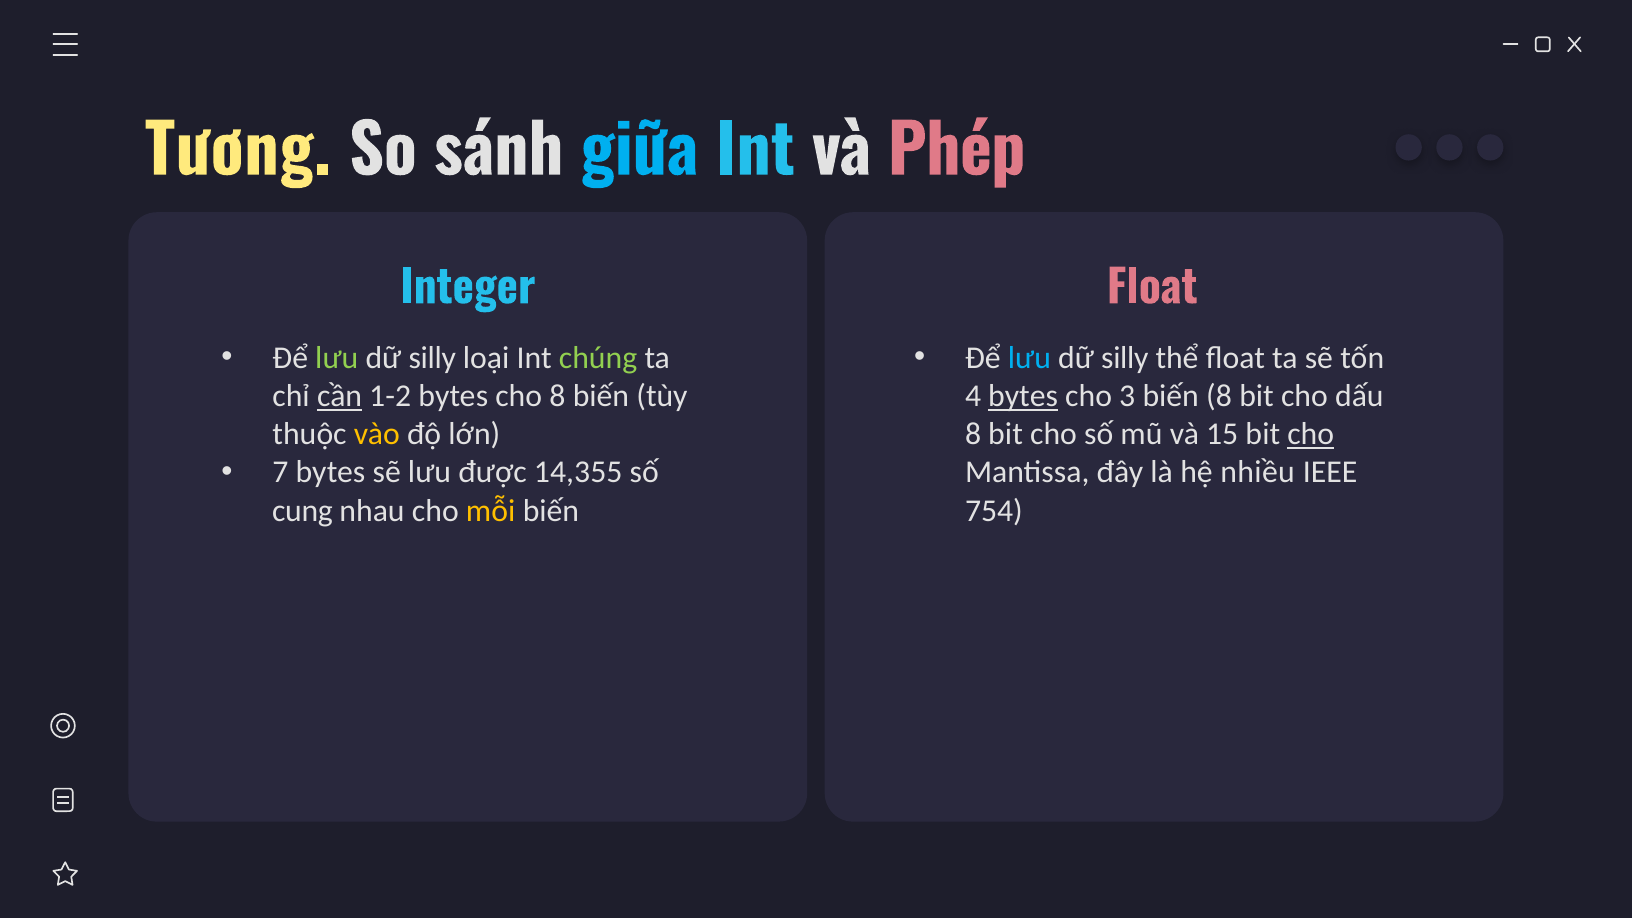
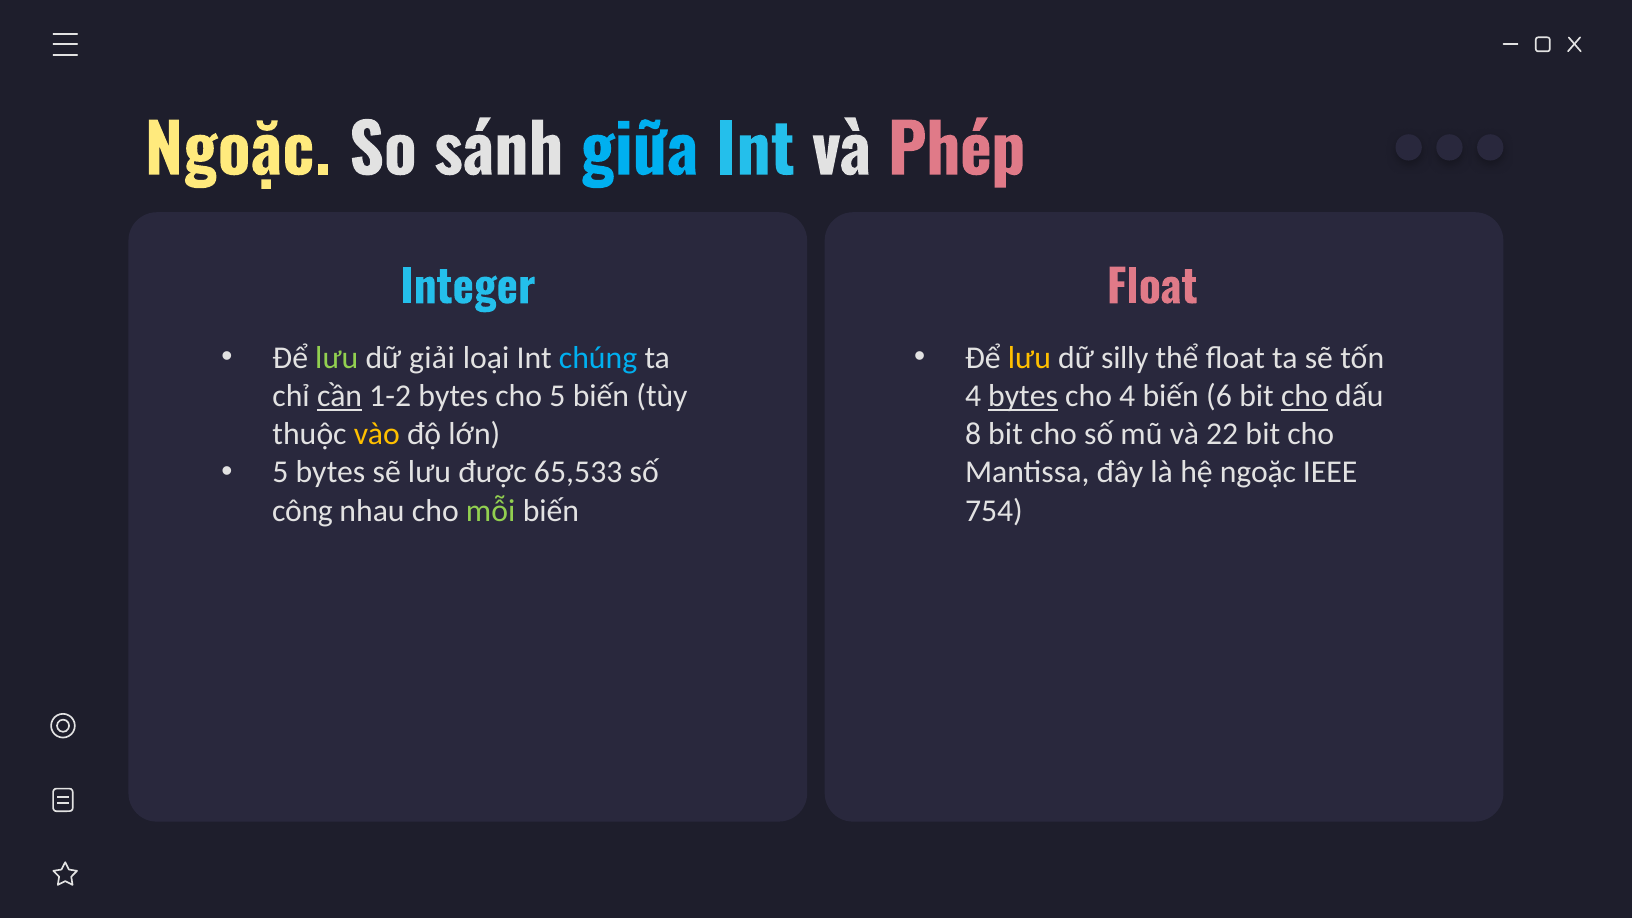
Tương: Tương -> Ngoặc (238, 152)
silly: silly -> giải (432, 358)
chúng colour: light green -> light blue (598, 358)
lưu colour: light blue -> yellow (1029, 358)
cho 8: 8 -> 5 (557, 396)
cho 3: 3 -> 4 (1127, 396)
biến 8: 8 -> 6 (1219, 396)
cho underline: none -> present (1304, 396)
15: 15 -> 22 (1222, 434)
cho underline: present -> none (1311, 434)
7: 7 -> 5 (281, 473)
14,355: 14,355 -> 65,533 (578, 473)
hệ nhiều: nhiều -> ngoặc (1258, 473)
cung: cung -> công (302, 511)
mỗi colour: yellow -> light green (491, 511)
